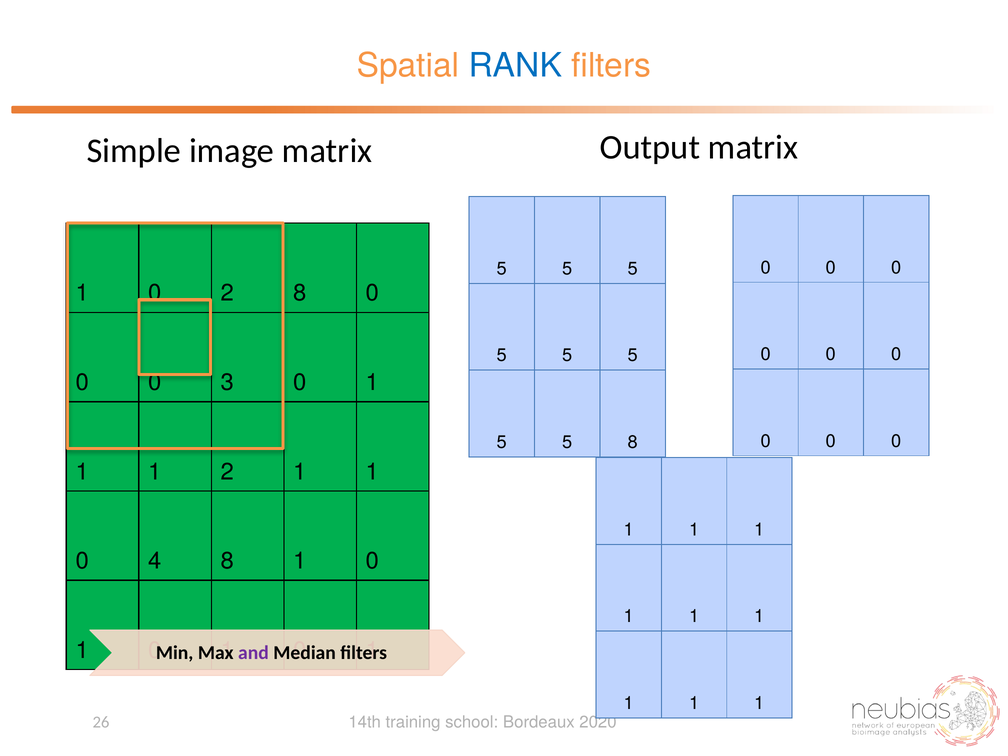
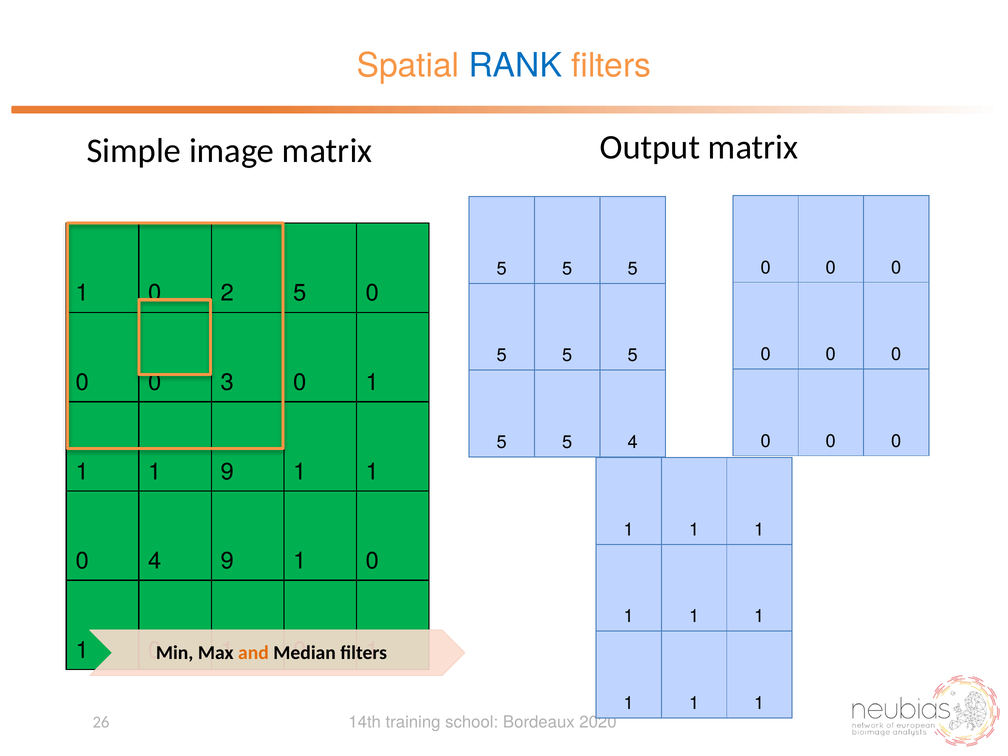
8: 8 -> 5 (300, 293)
5 8: 8 -> 4 (633, 442)
1 2: 2 -> 9 (227, 472)
4 8: 8 -> 9 (227, 561)
and colour: purple -> orange (253, 653)
